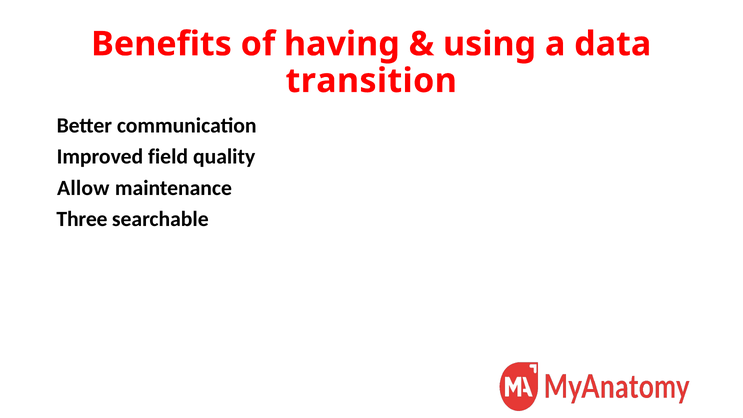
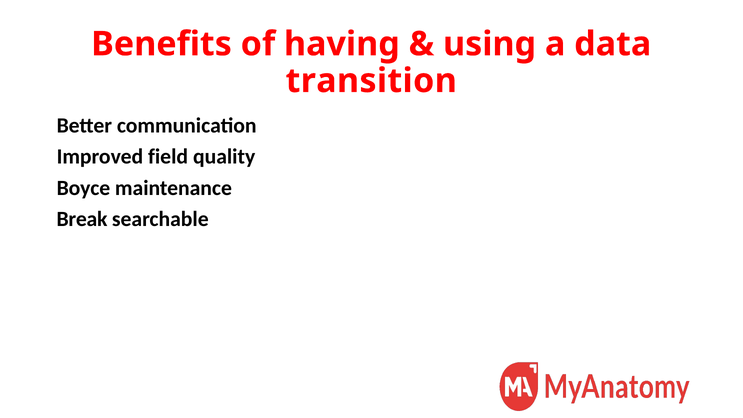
Allow: Allow -> Boyce (83, 188)
Three: Three -> Break (82, 219)
